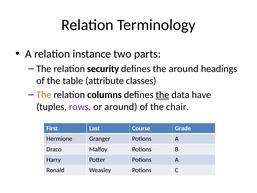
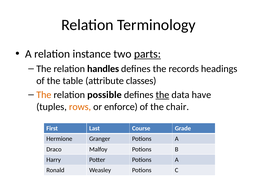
parts underline: none -> present (147, 54)
security: security -> handles (103, 69)
the around: around -> records (184, 69)
columns: columns -> possible (104, 95)
rows colour: purple -> orange (80, 107)
or around: around -> enforce (121, 107)
